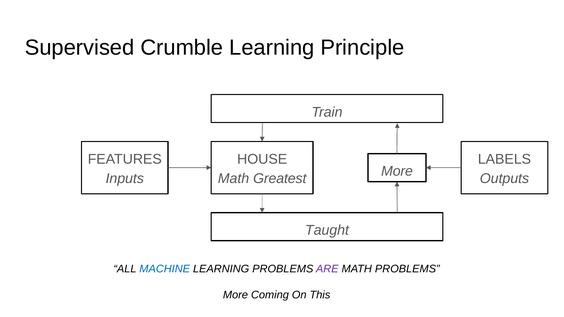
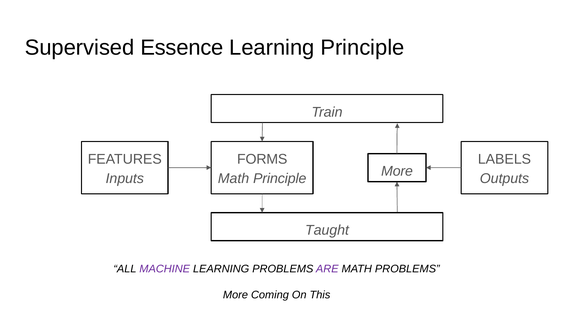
Crumble: Crumble -> Essence (182, 48)
HOUSE: HOUSE -> FORMS (262, 159)
Math Greatest: Greatest -> Principle (280, 179)
MACHINE colour: blue -> purple (165, 269)
